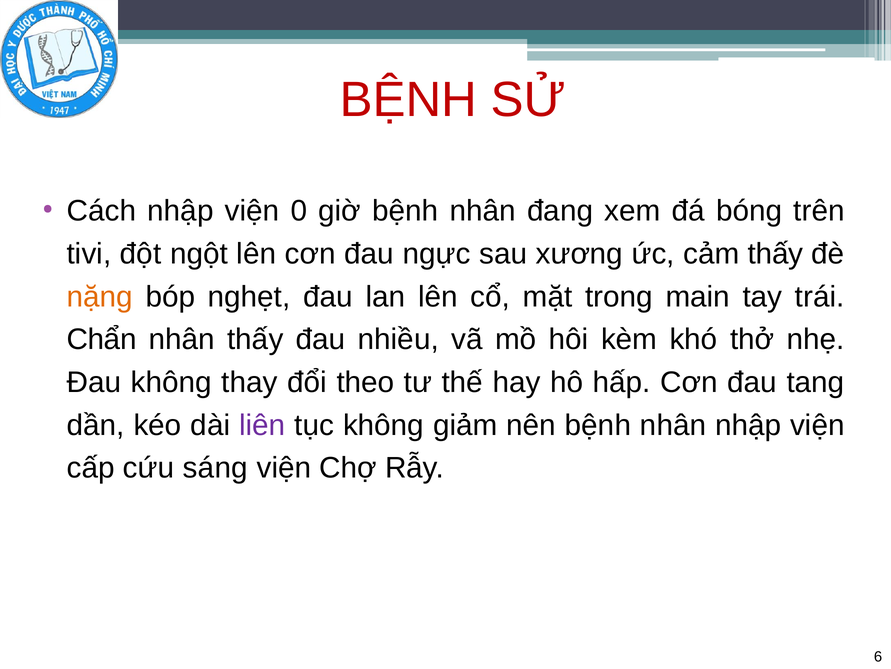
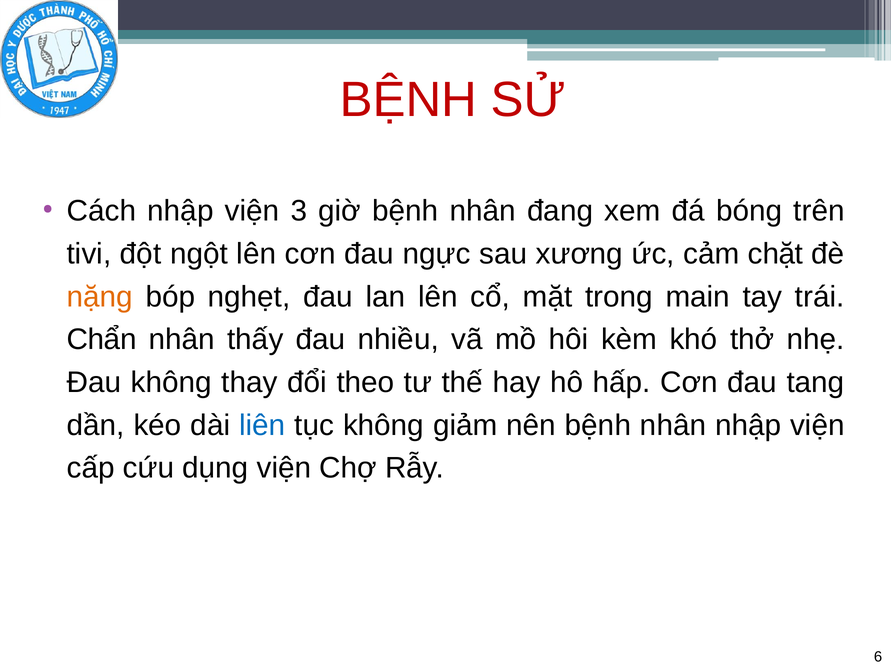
0: 0 -> 3 (299, 211)
cảm thấy: thấy -> chặt (776, 254)
liên colour: purple -> blue (262, 425)
sáng: sáng -> dụng (215, 467)
